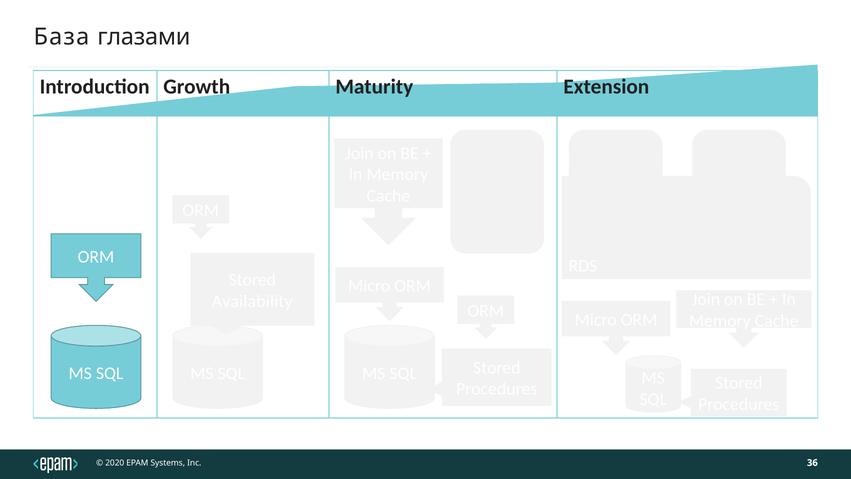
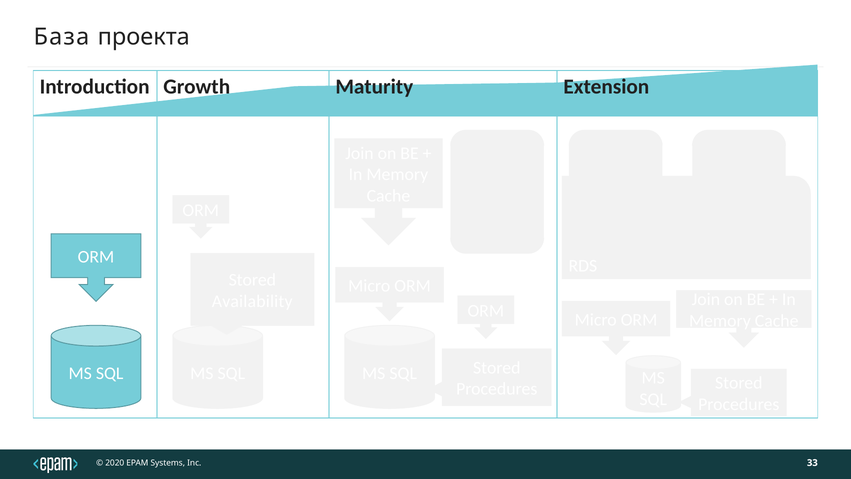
глазами: глазами -> проекта (144, 37)
36: 36 -> 33 (812, 463)
